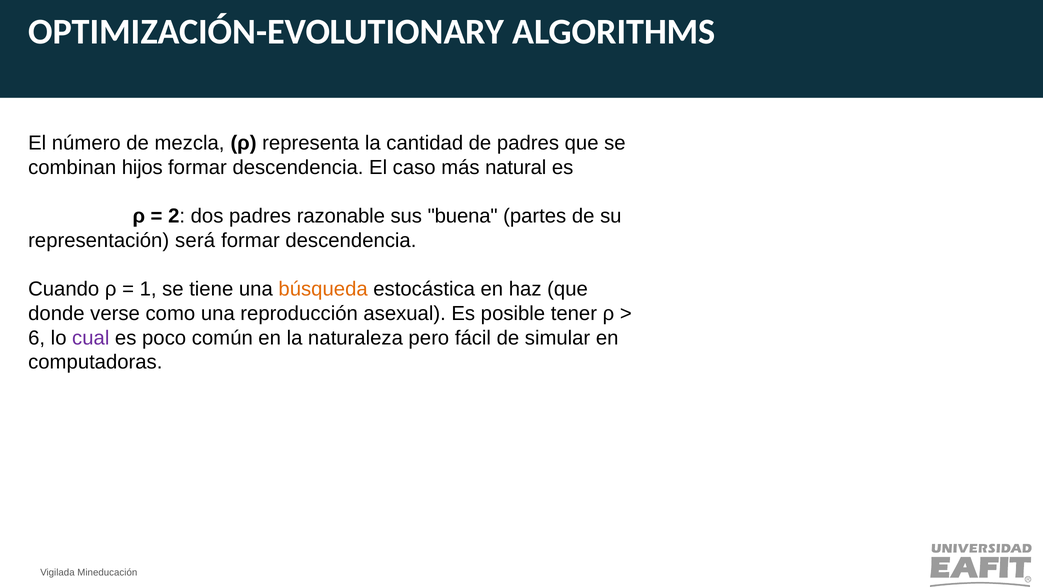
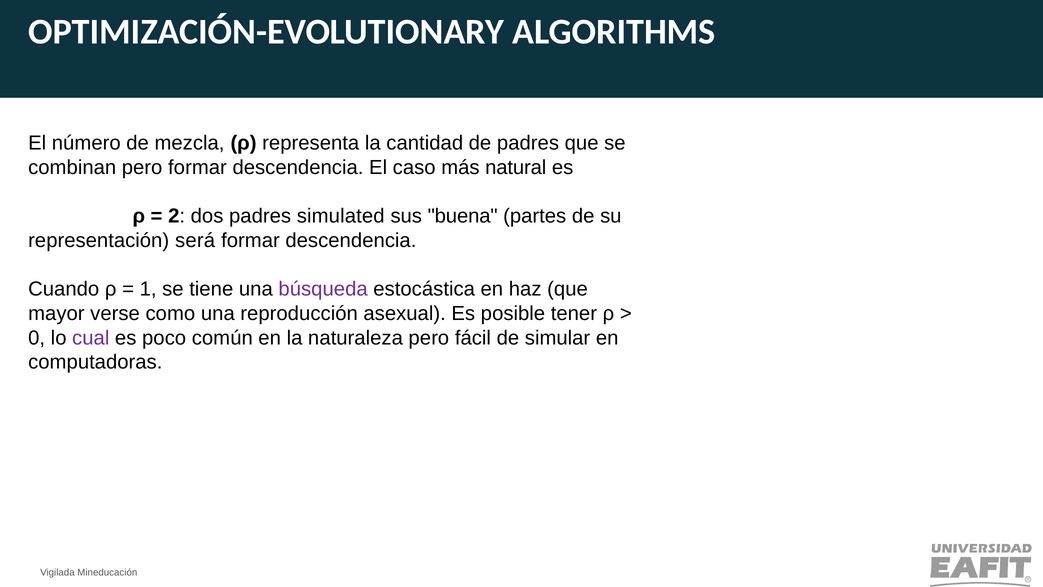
combinan hijos: hijos -> pero (142, 167)
razonable: razonable -> simulated (341, 216)
búsqueda colour: orange -> purple (323, 289)
donde: donde -> mayor (56, 313)
6: 6 -> 0 (37, 338)
